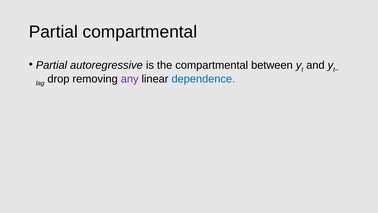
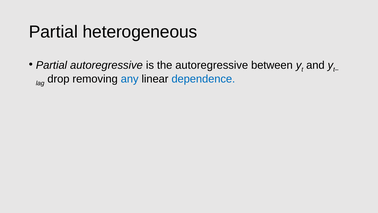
Partial compartmental: compartmental -> heterogeneous (140, 32)
the compartmental: compartmental -> autoregressive (212, 65)
any colour: purple -> blue (130, 79)
